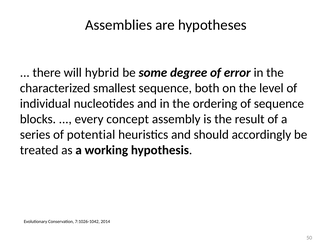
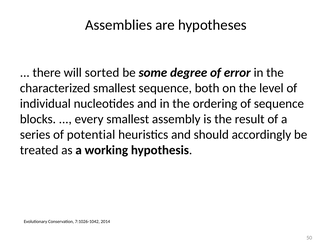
hybrid: hybrid -> sorted (102, 73)
every concept: concept -> smallest (128, 119)
